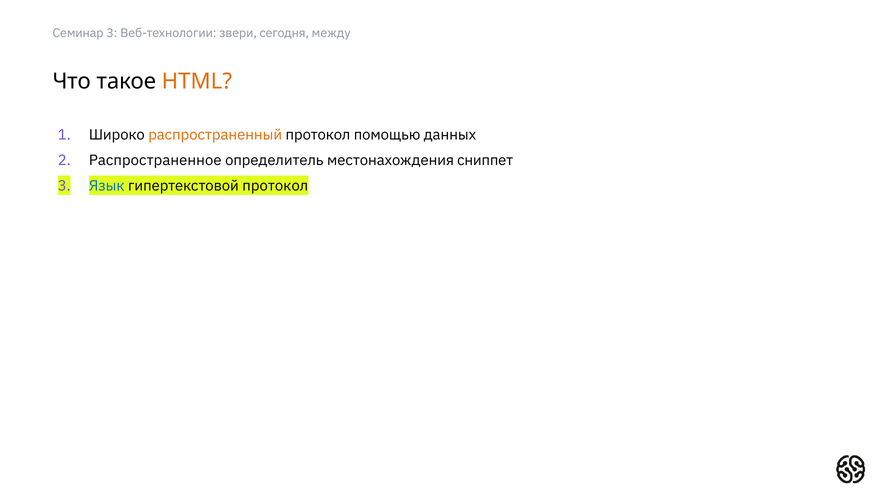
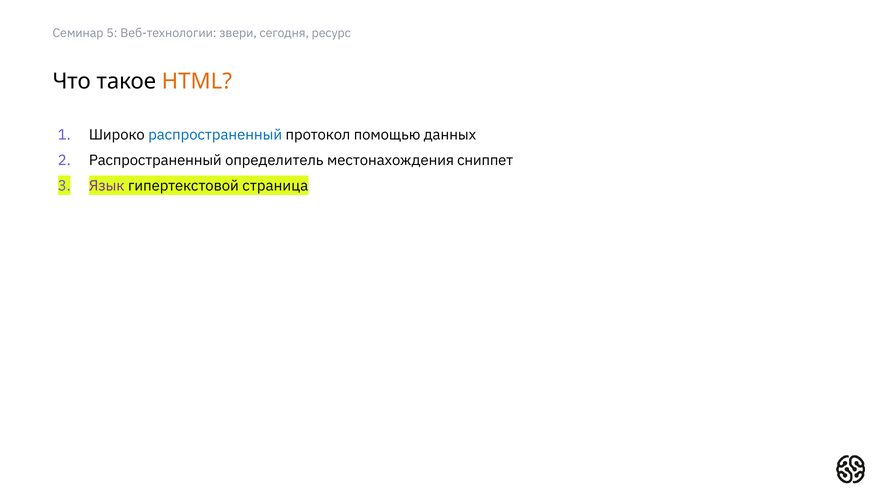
Семинар 3: 3 -> 5 (112, 33)
между: между -> ресурс (331, 33)
распространенный colour: orange -> blue (215, 135)
Распространенное: Распространенное -> Распространенный (155, 160)
Язык colour: blue -> purple (107, 186)
гипертекстовой протокол: протокол -> страница (275, 186)
